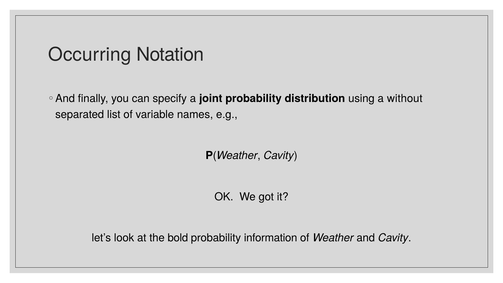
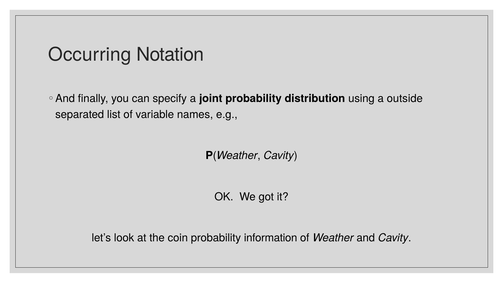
without: without -> outside (405, 99)
bold: bold -> coin (178, 238)
